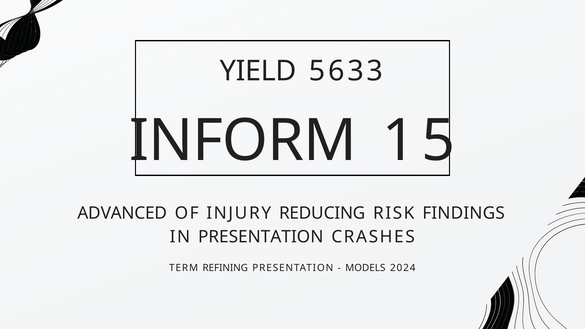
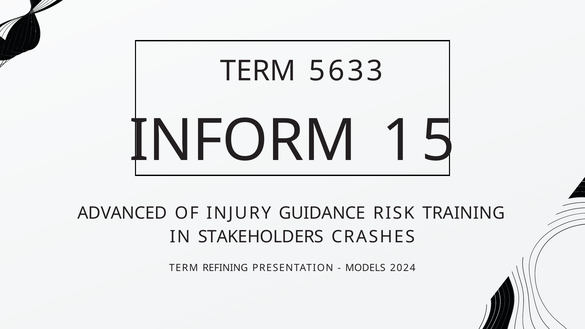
YIELD: YIELD -> TERM (258, 71)
REDUCING: REDUCING -> GUIDANCE (322, 213)
FINDINGS: FINDINGS -> TRAINING (464, 213)
IN PRESENTATION: PRESENTATION -> STAKEHOLDERS (261, 237)
